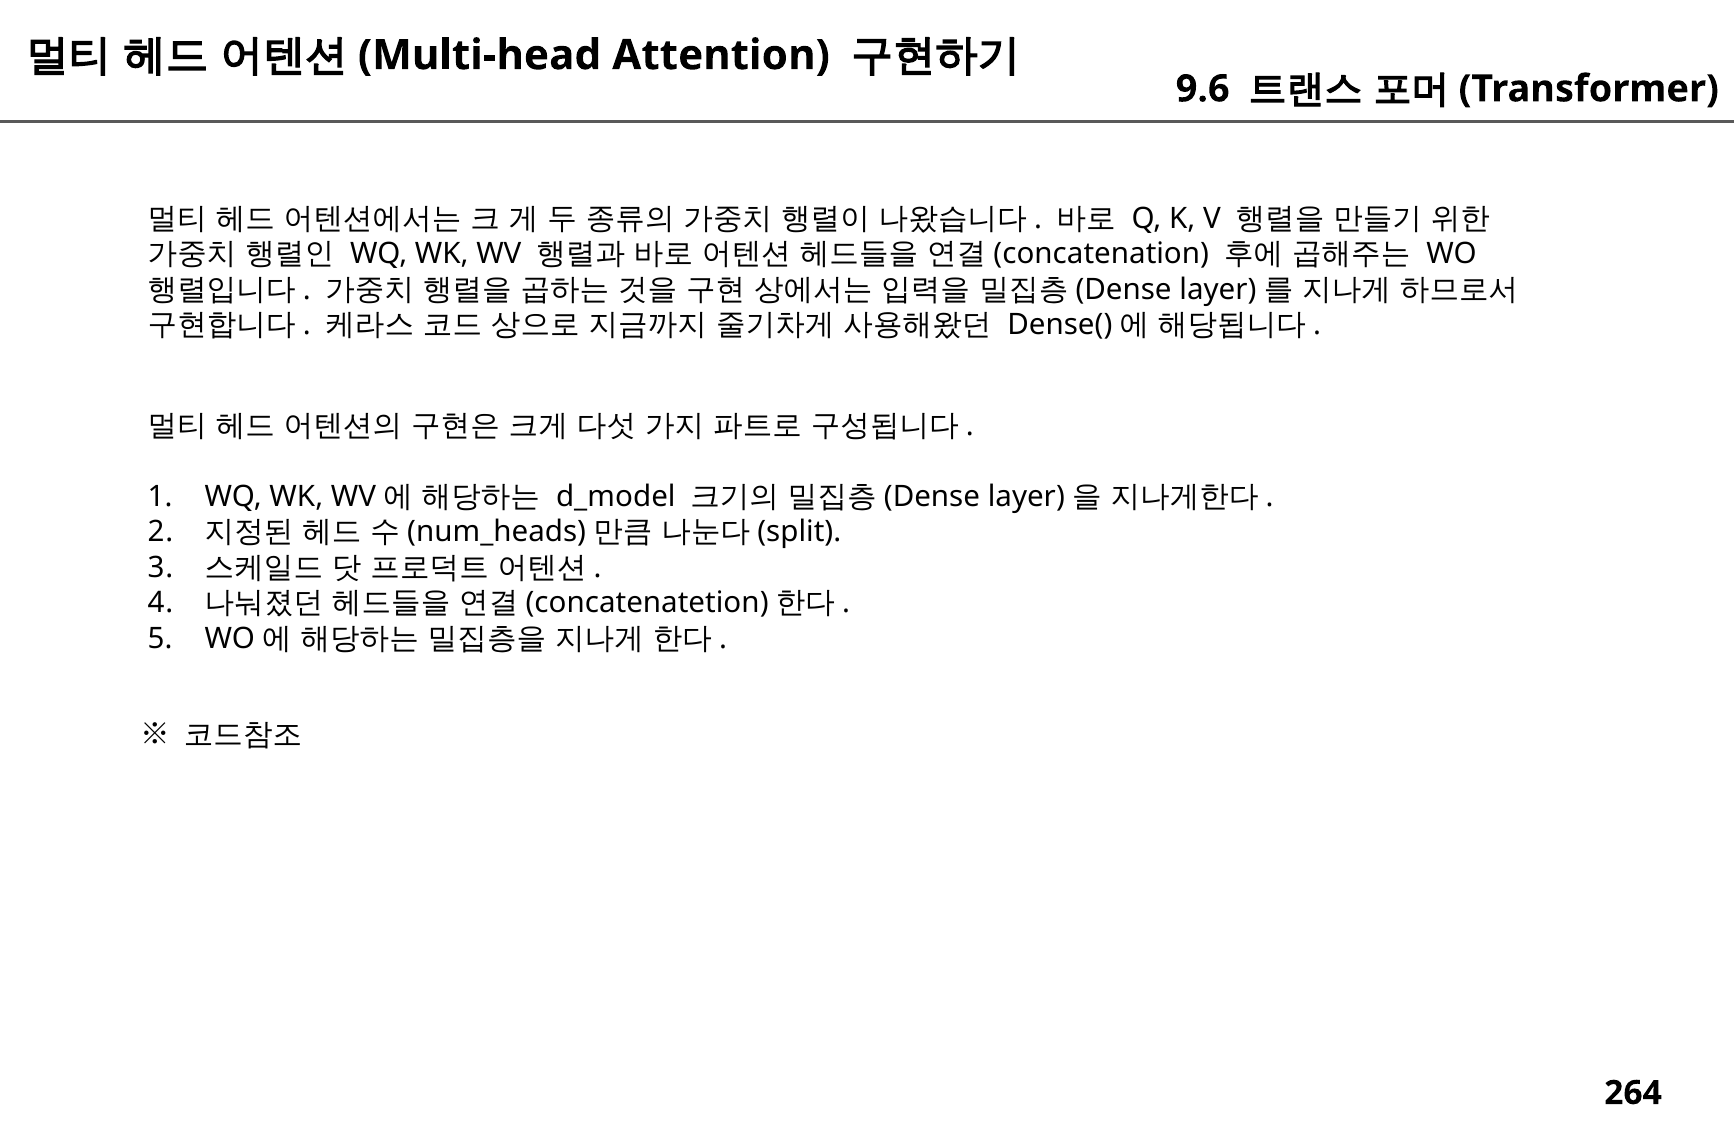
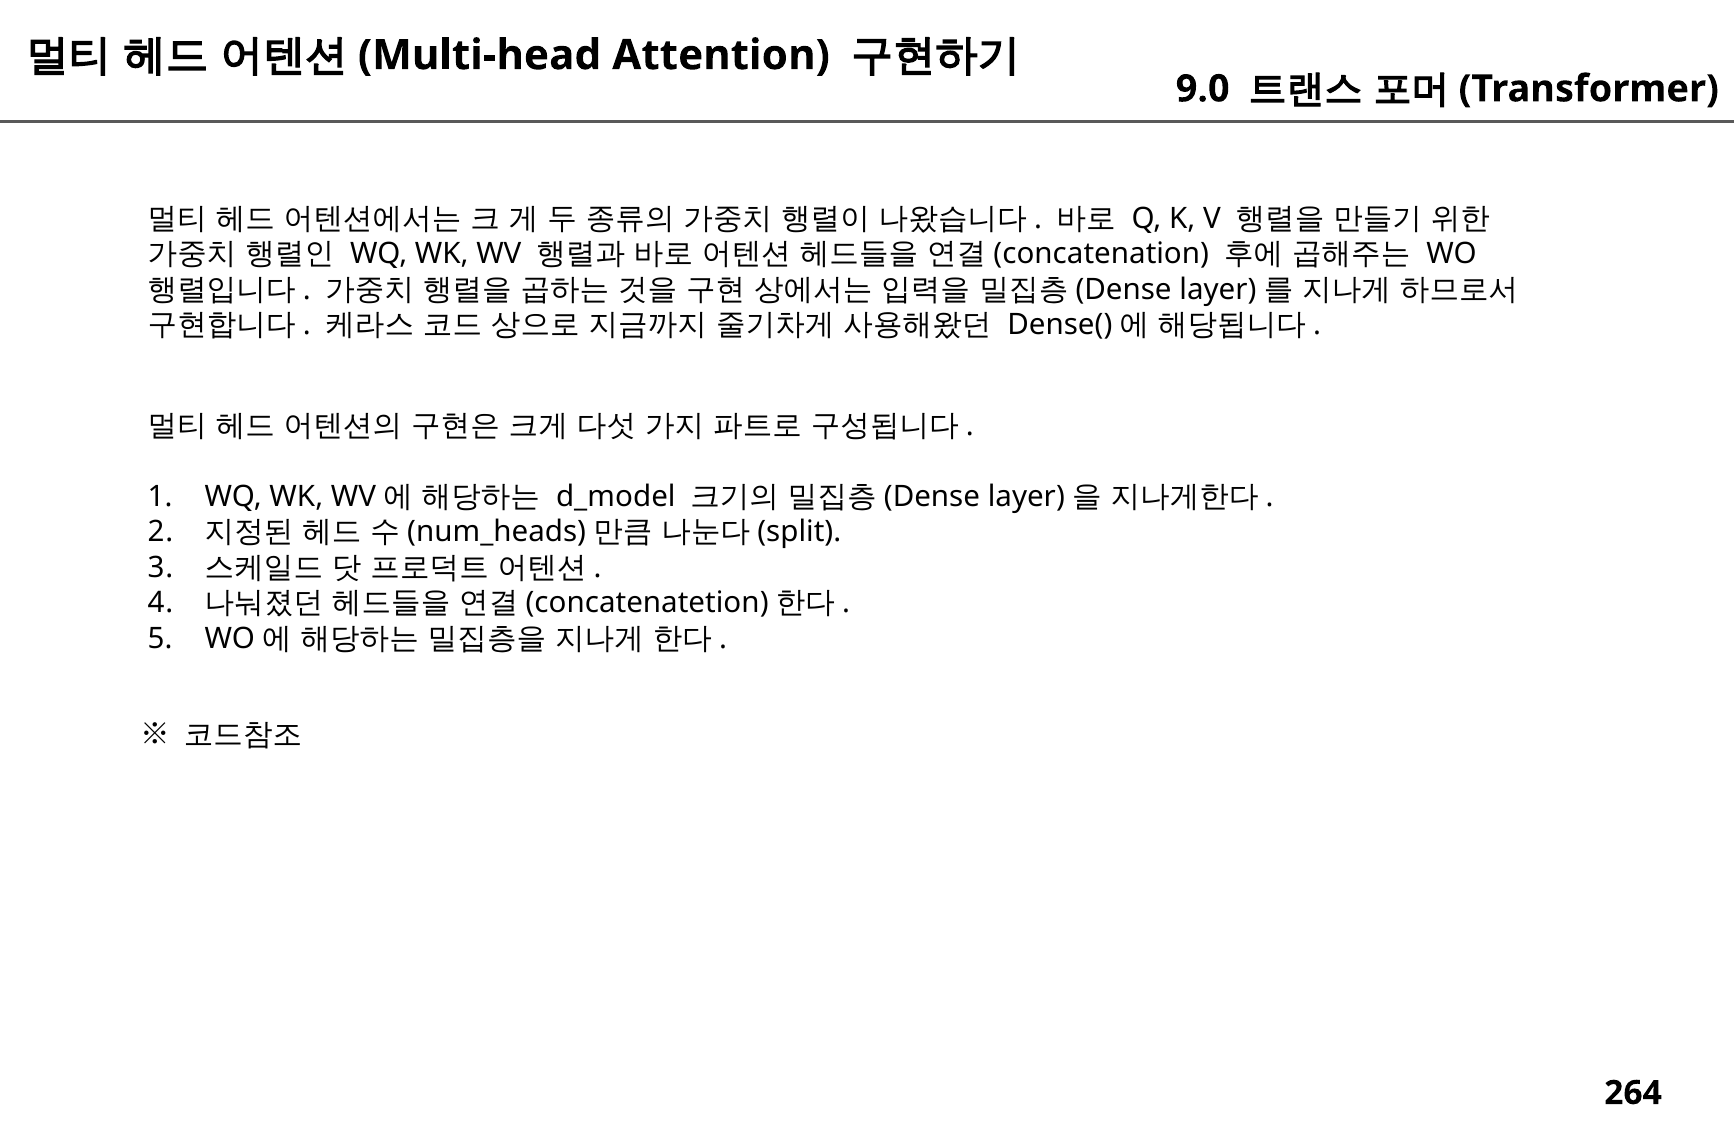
9.6: 9.6 -> 9.0 (1203, 89)
